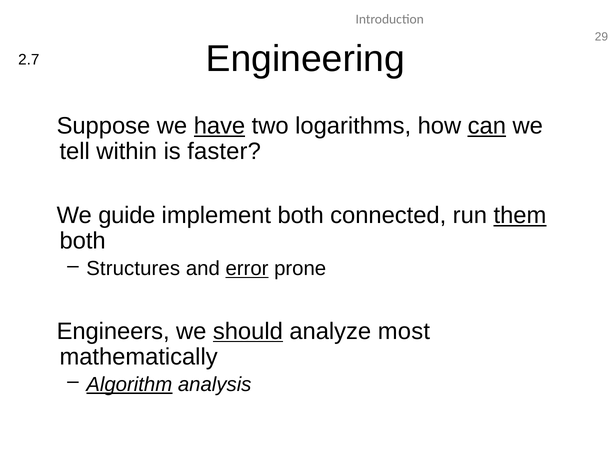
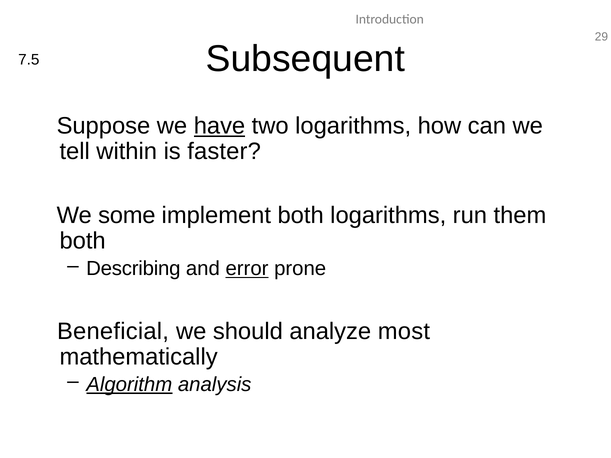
Engineering: Engineering -> Subsequent (305, 59)
2.7: 2.7 -> 7.5 (29, 59)
can underline: present -> none (487, 126)
guide: guide -> some (127, 216)
both connected: connected -> logarithms (388, 216)
them underline: present -> none (520, 216)
Structures: Structures -> Describing (133, 269)
Engineers: Engineers -> Beneficial (113, 331)
should underline: present -> none (248, 331)
